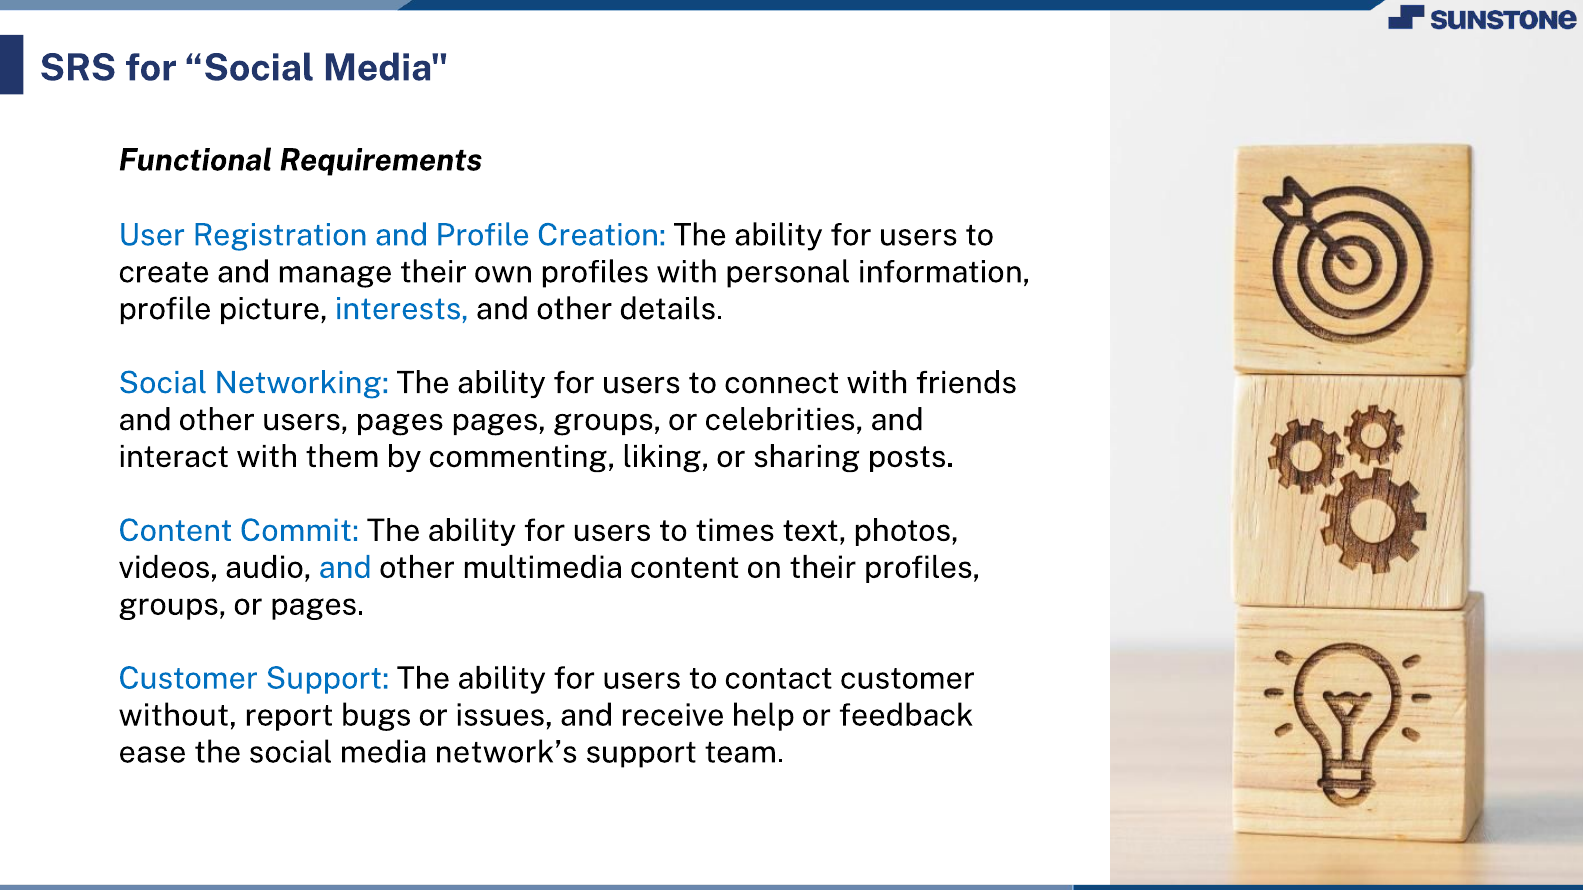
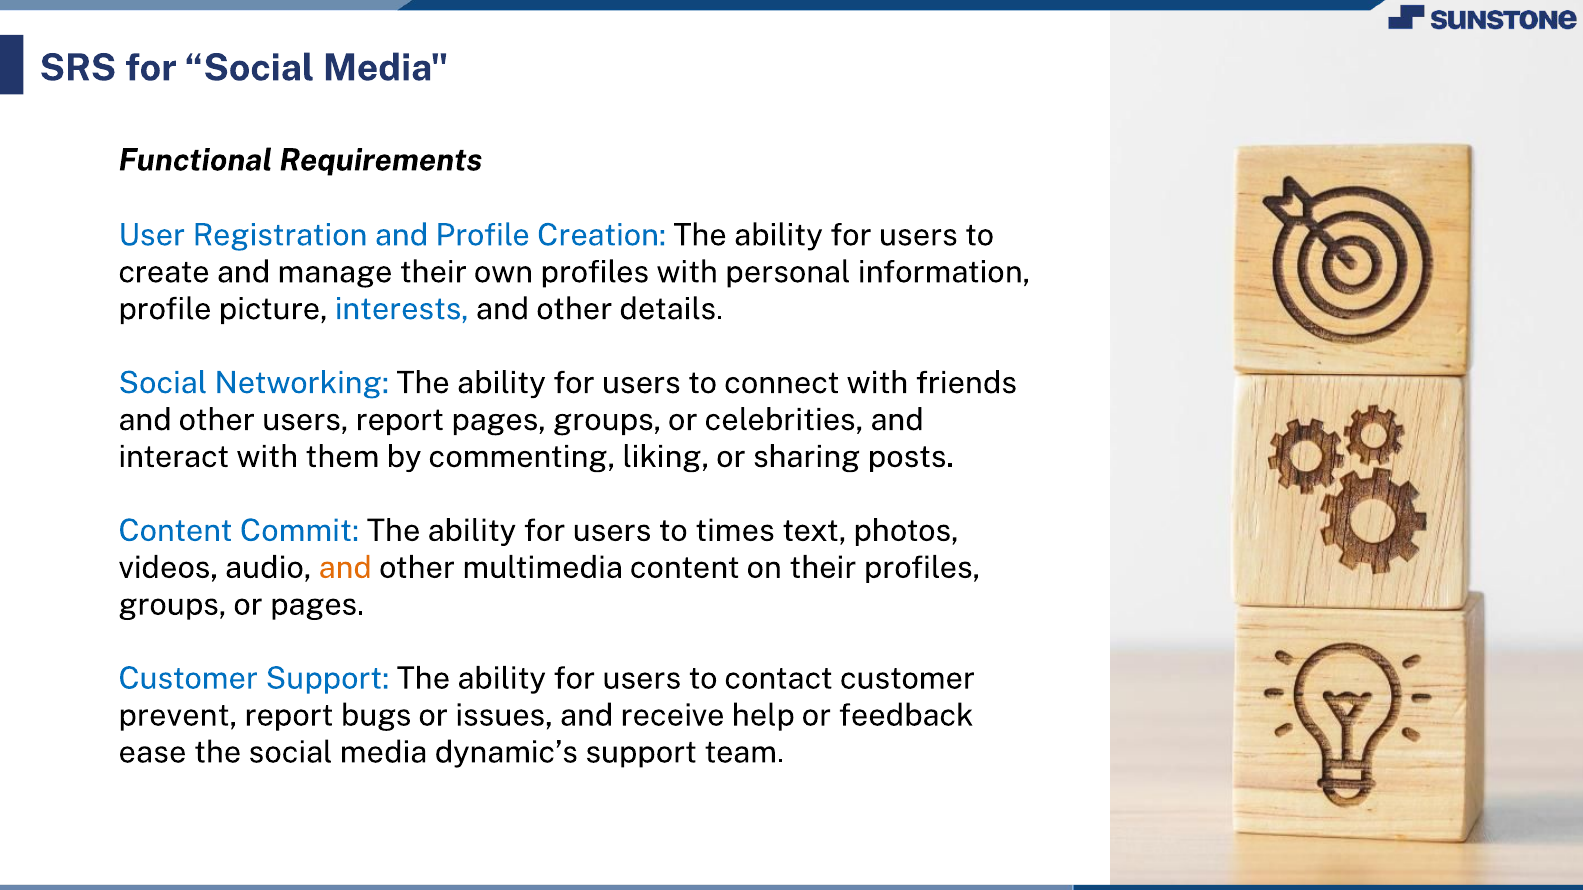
users pages: pages -> report (400, 420)
and colour: blue -> orange (345, 568)
without: without -> prevent (178, 716)
network’s: network’s -> dynamic’s (506, 753)
